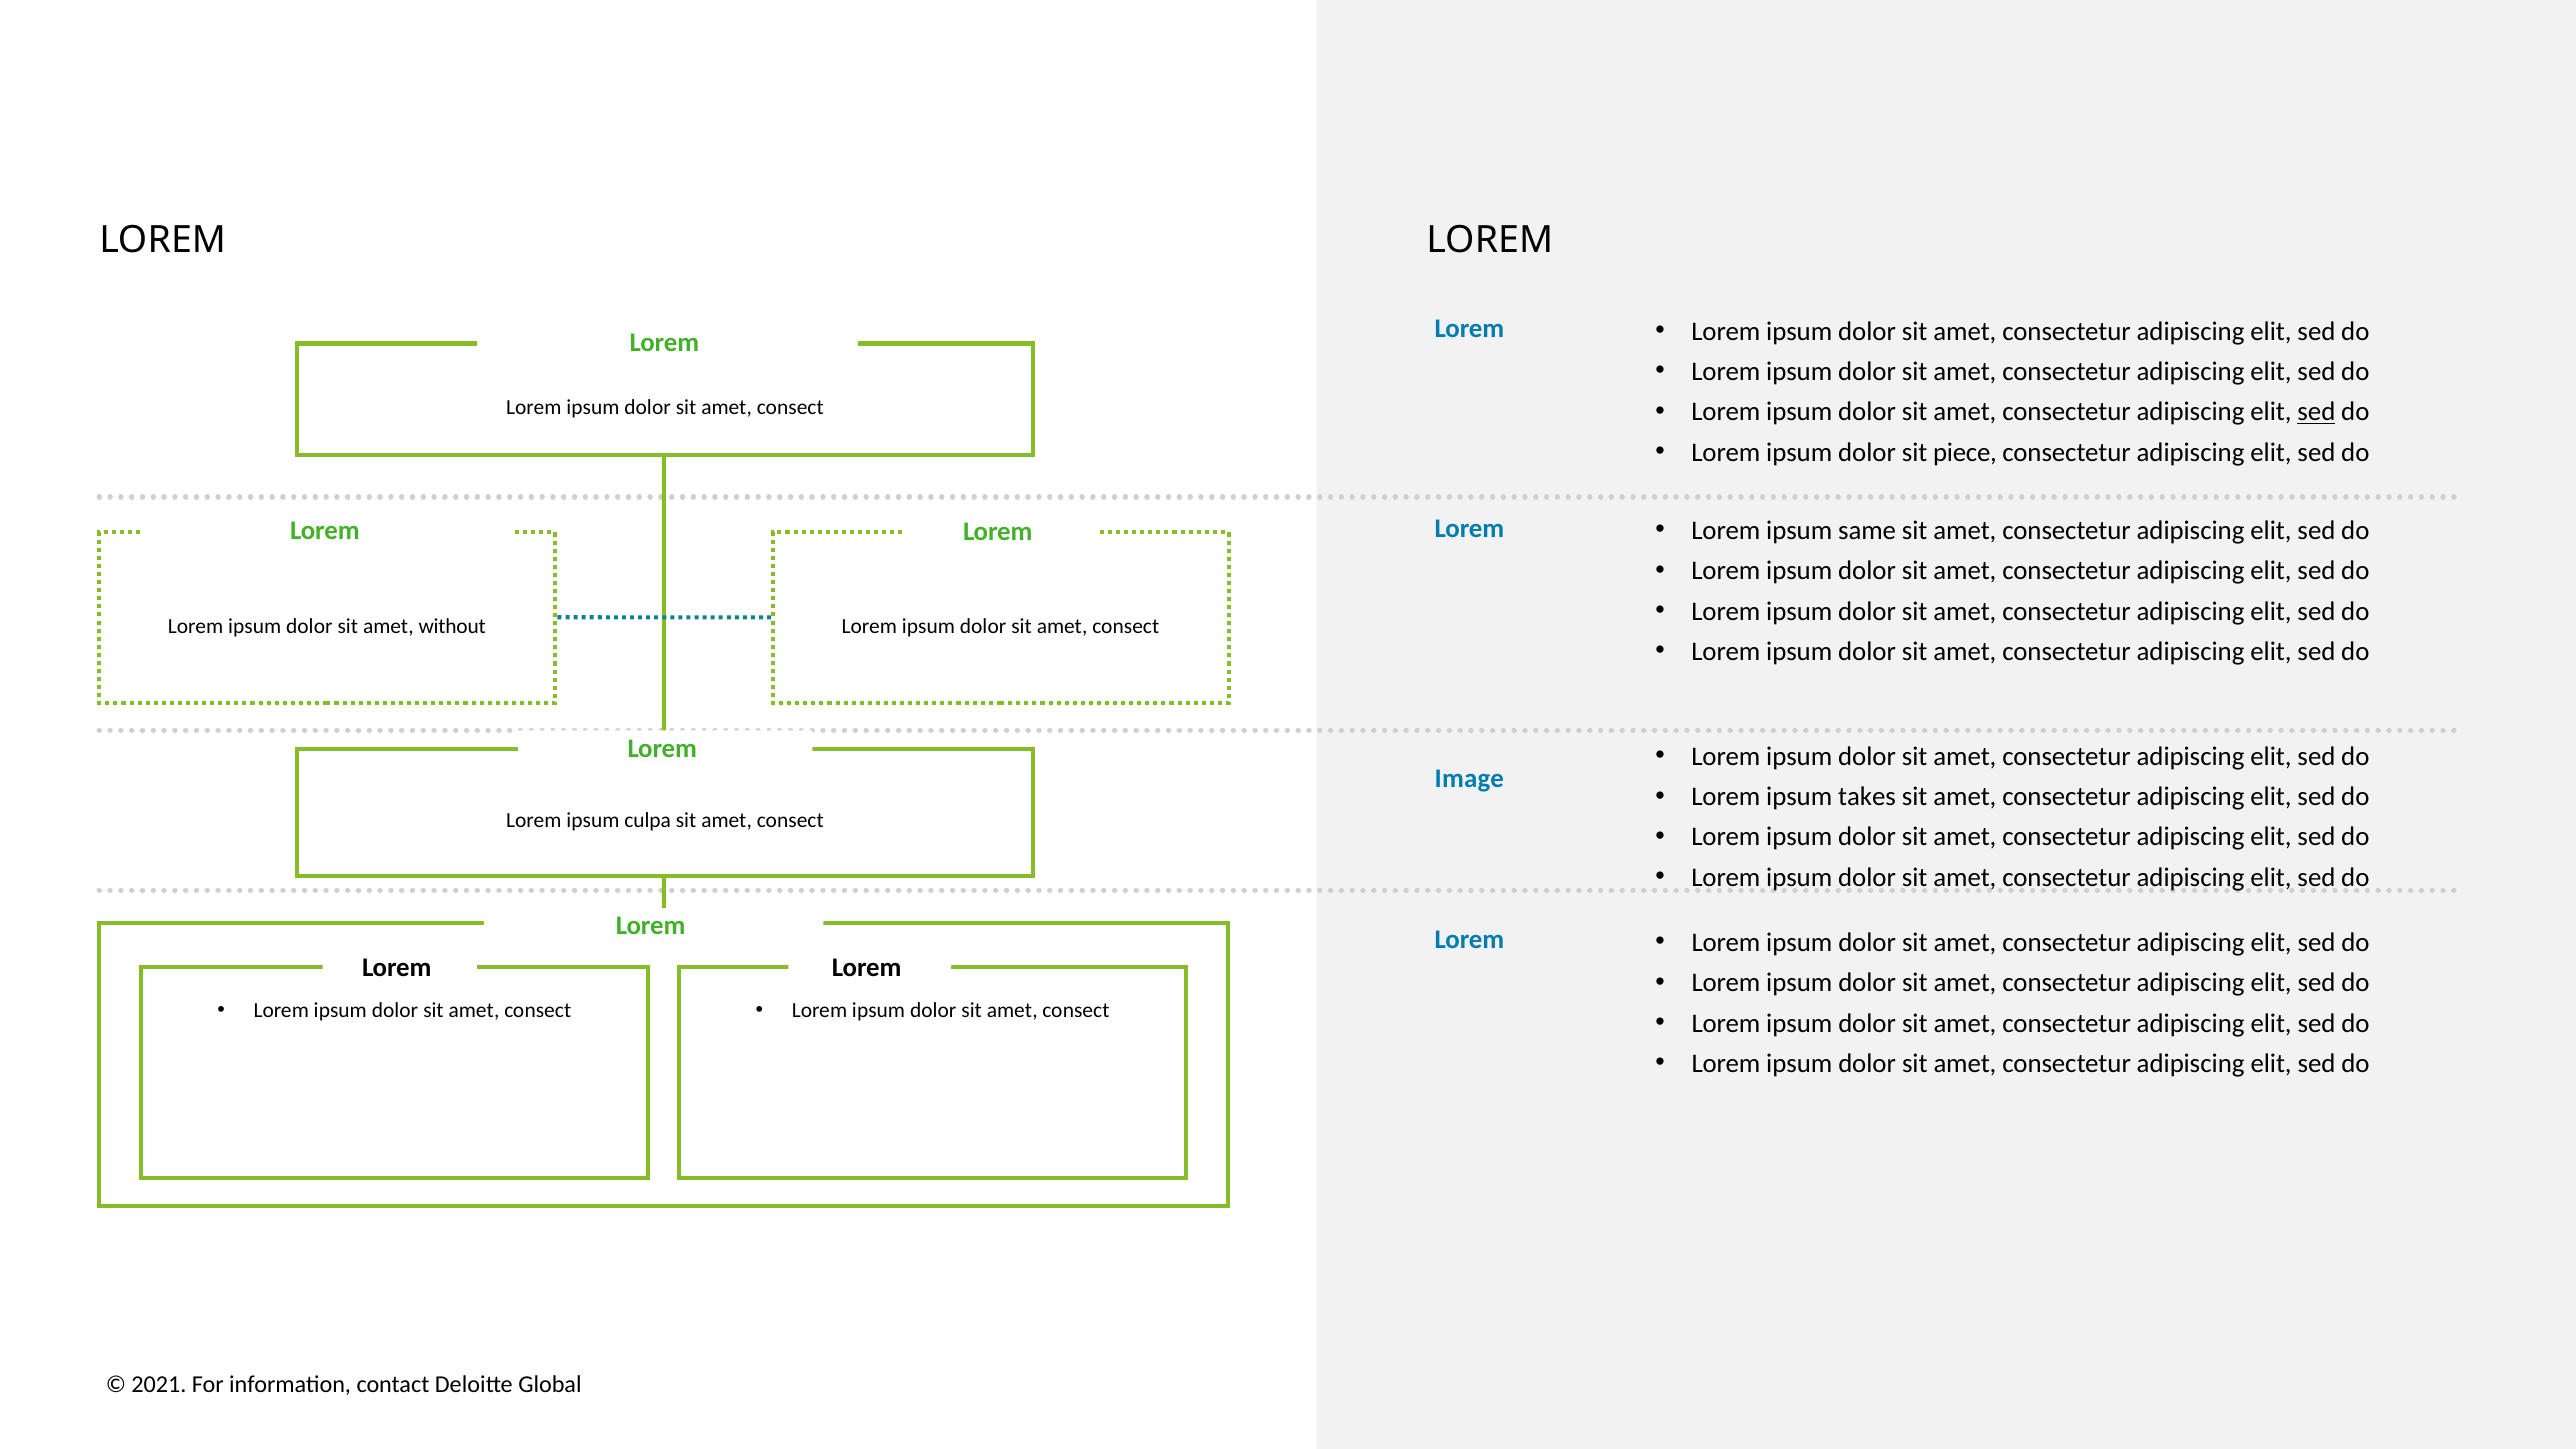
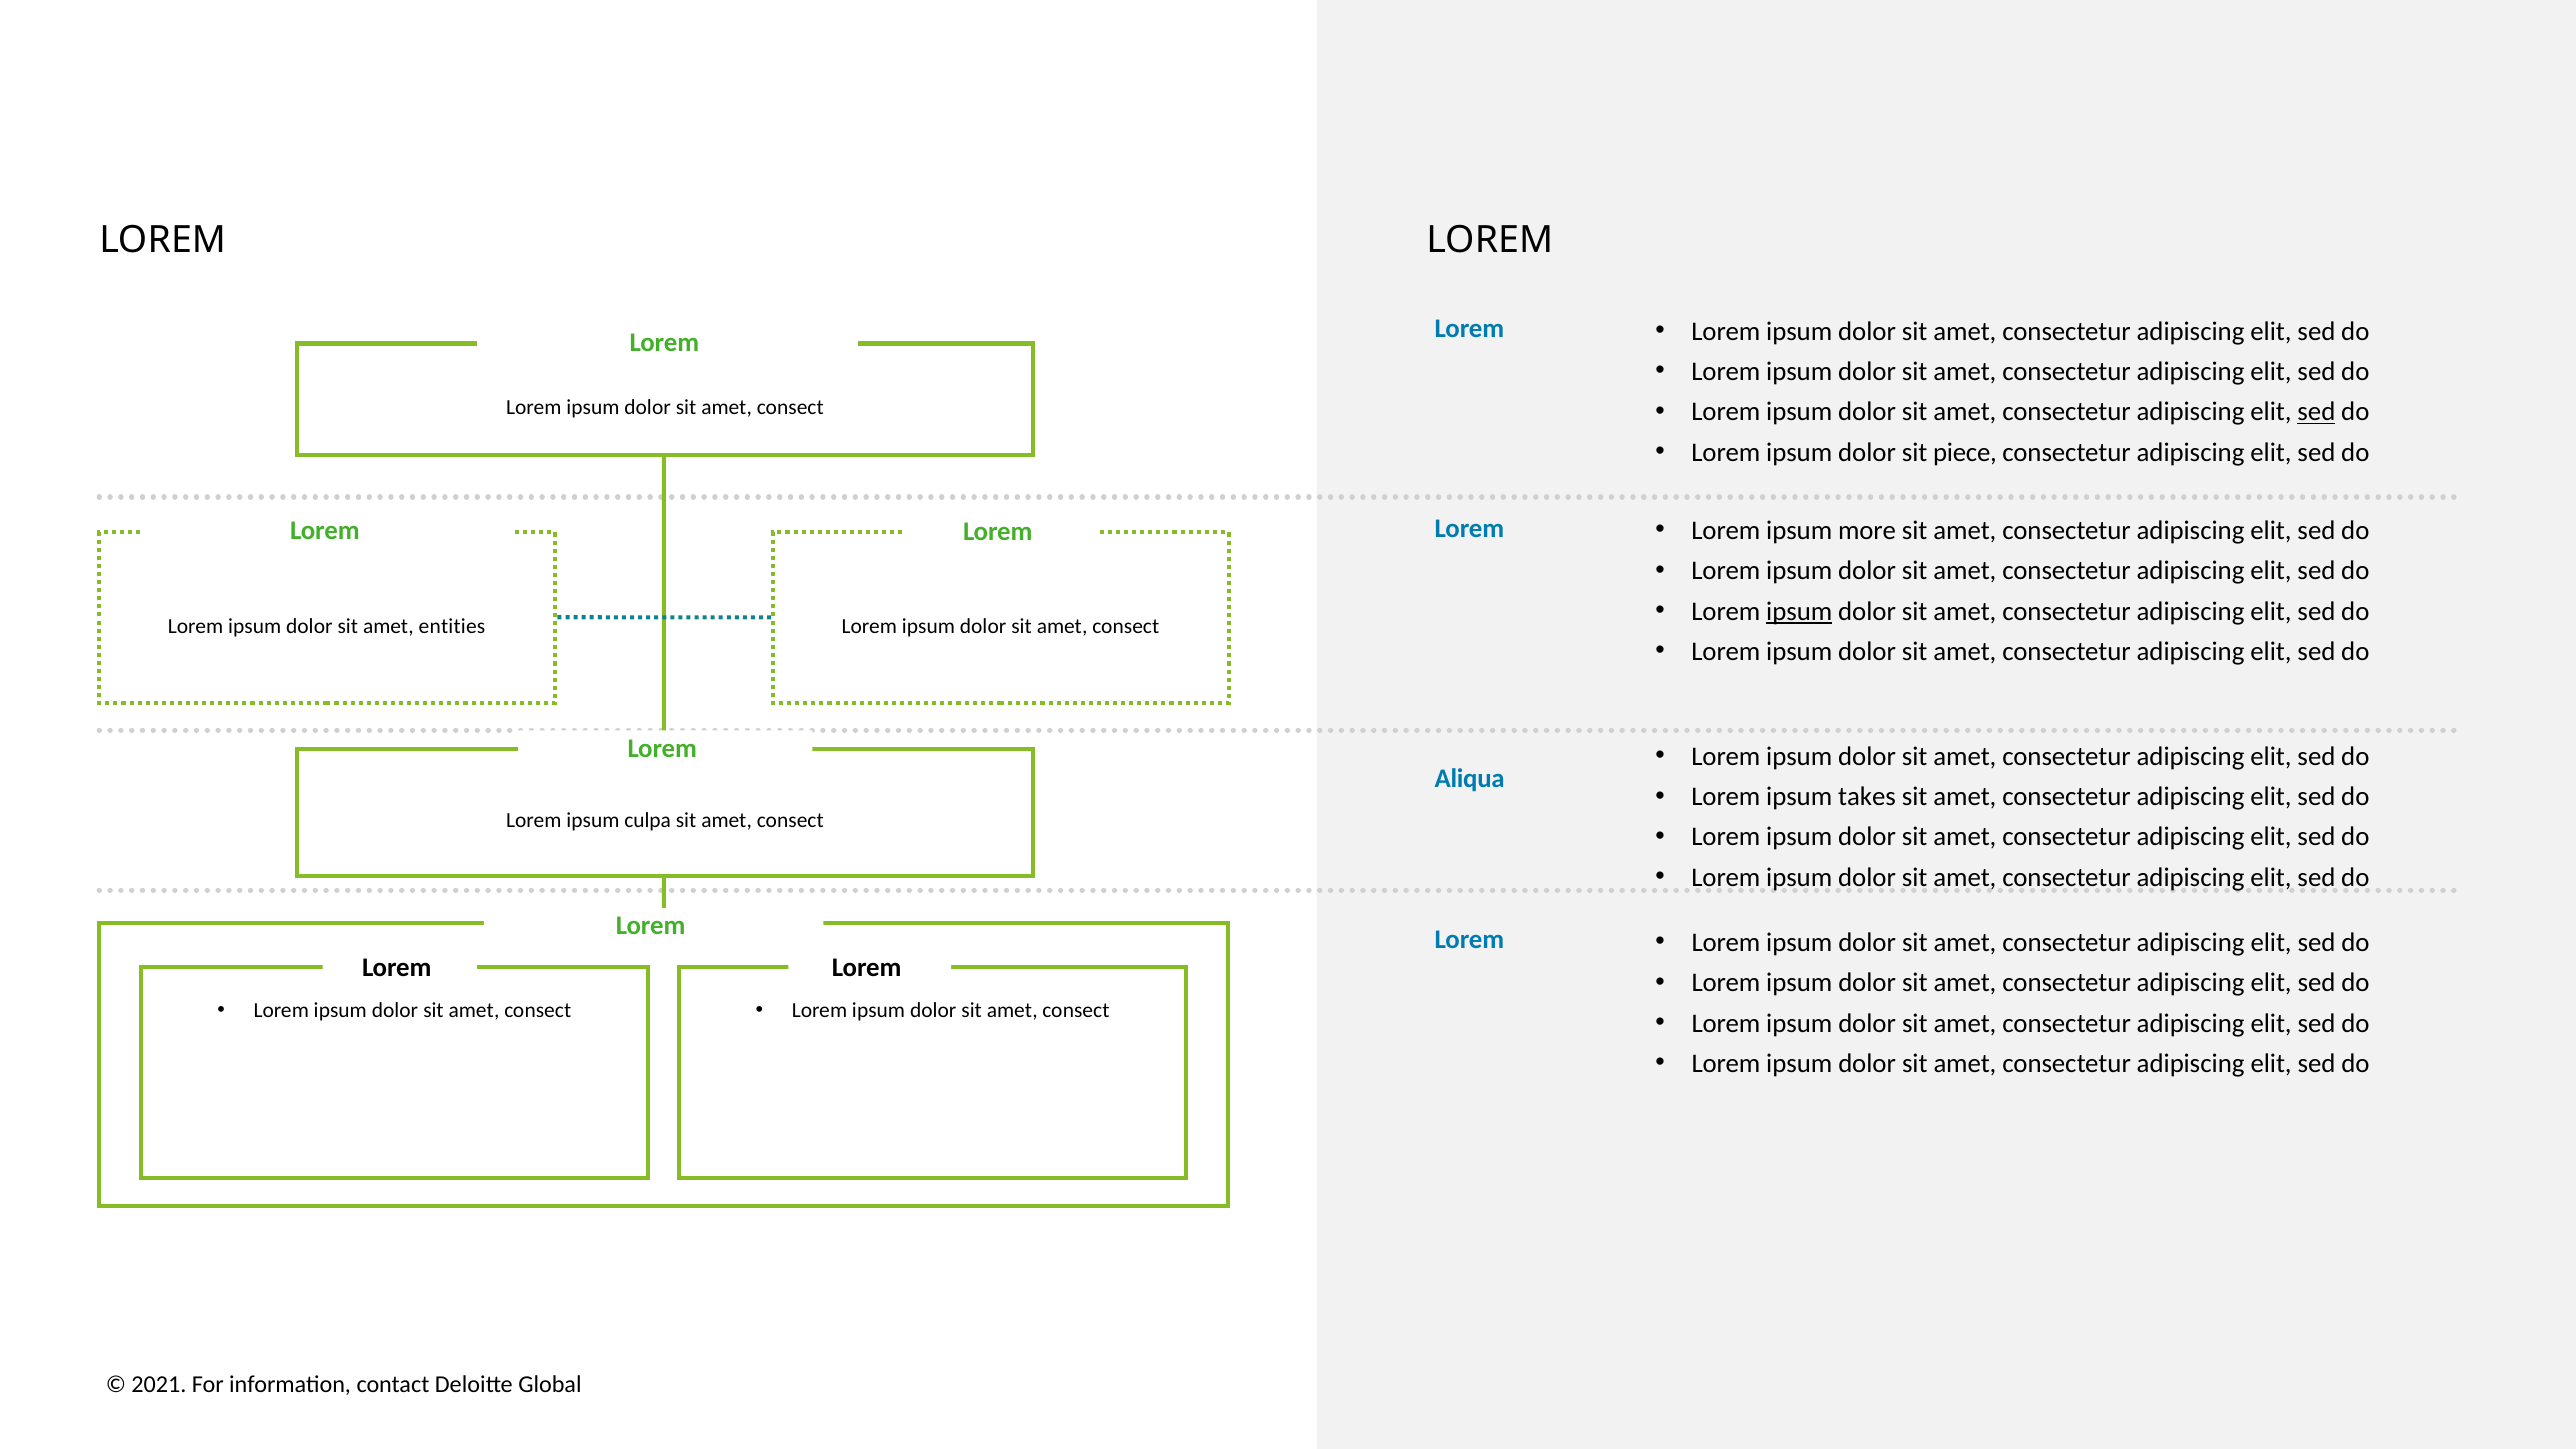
same: same -> more (1867, 531)
ipsum underline: none -> present (1799, 611)
without: without -> entities (452, 626)
Image: Image -> Aliqua (1470, 778)
